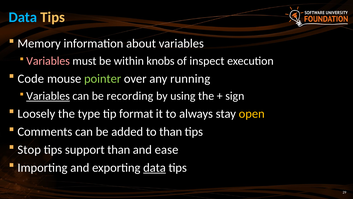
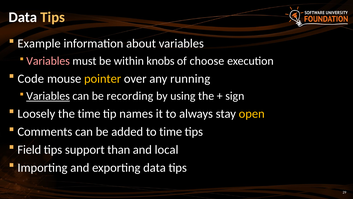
Data colour: light blue -> white (23, 17)
Memory: Memory -> Example (39, 43)
inspect: inspect -> choose (207, 61)
pointer colour: light green -> yellow (103, 78)
the type: type -> time (89, 113)
format: format -> names (136, 113)
to than: than -> time (171, 131)
Stop: Stop -> Field (29, 149)
ease: ease -> local (167, 149)
data underline: present -> none (154, 167)
